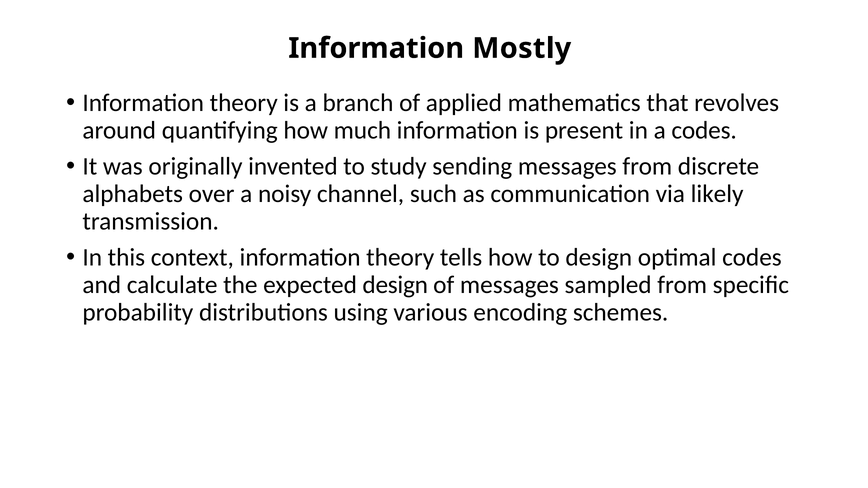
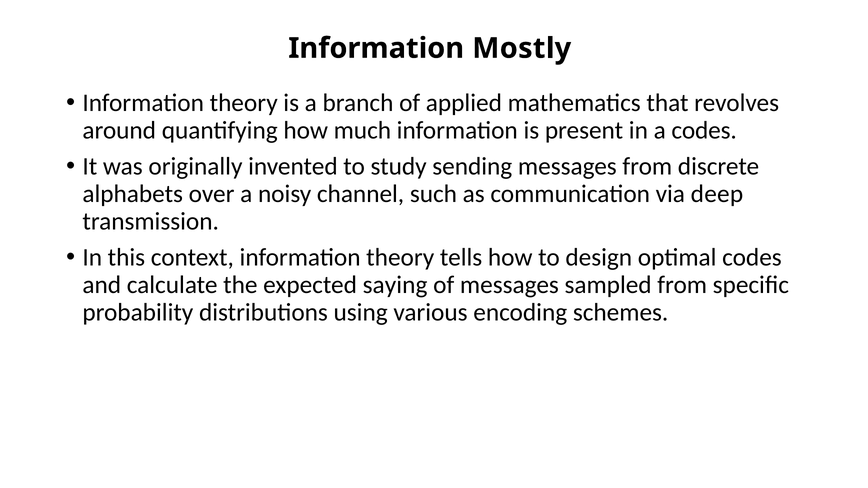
likely: likely -> deep (717, 194)
expected design: design -> saying (395, 285)
